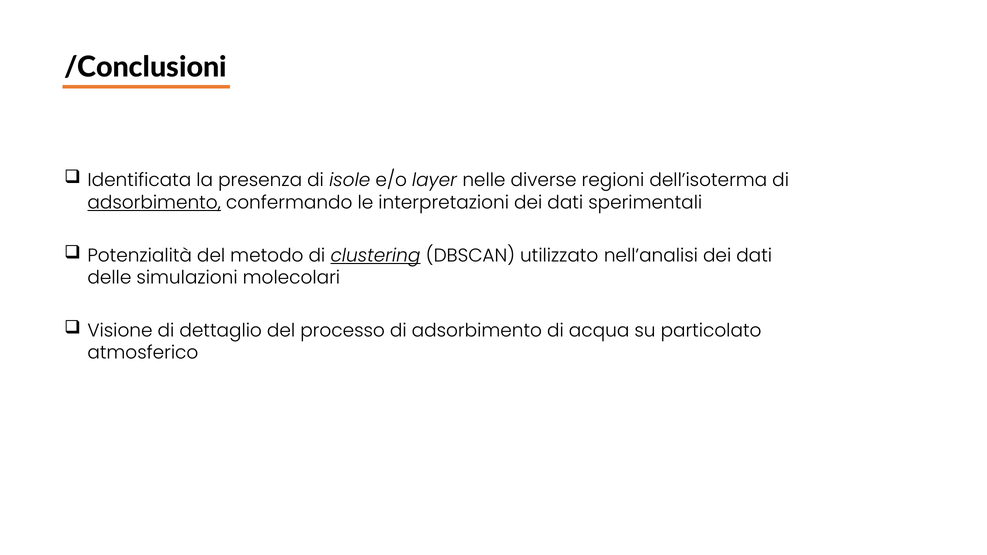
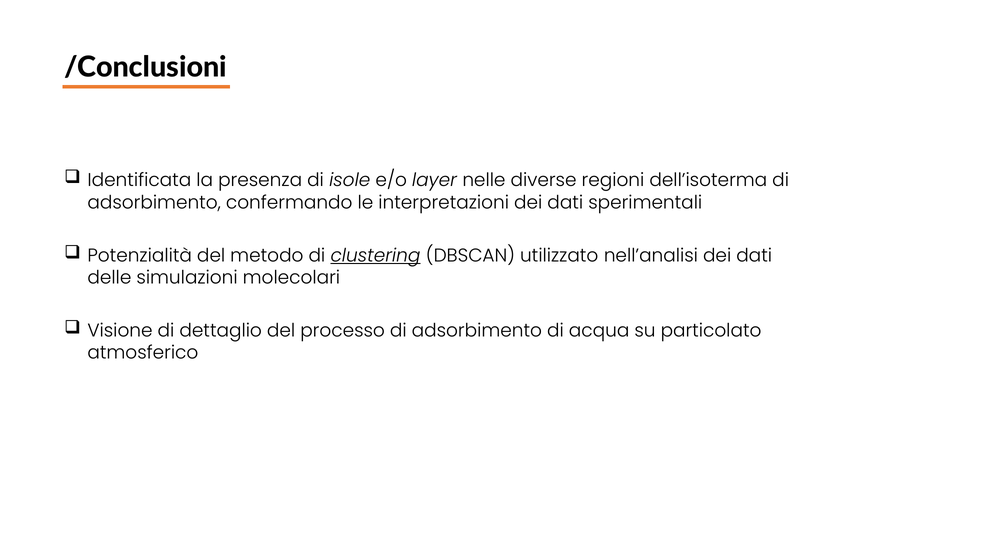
adsorbimento underline: present -> none (154, 202)
